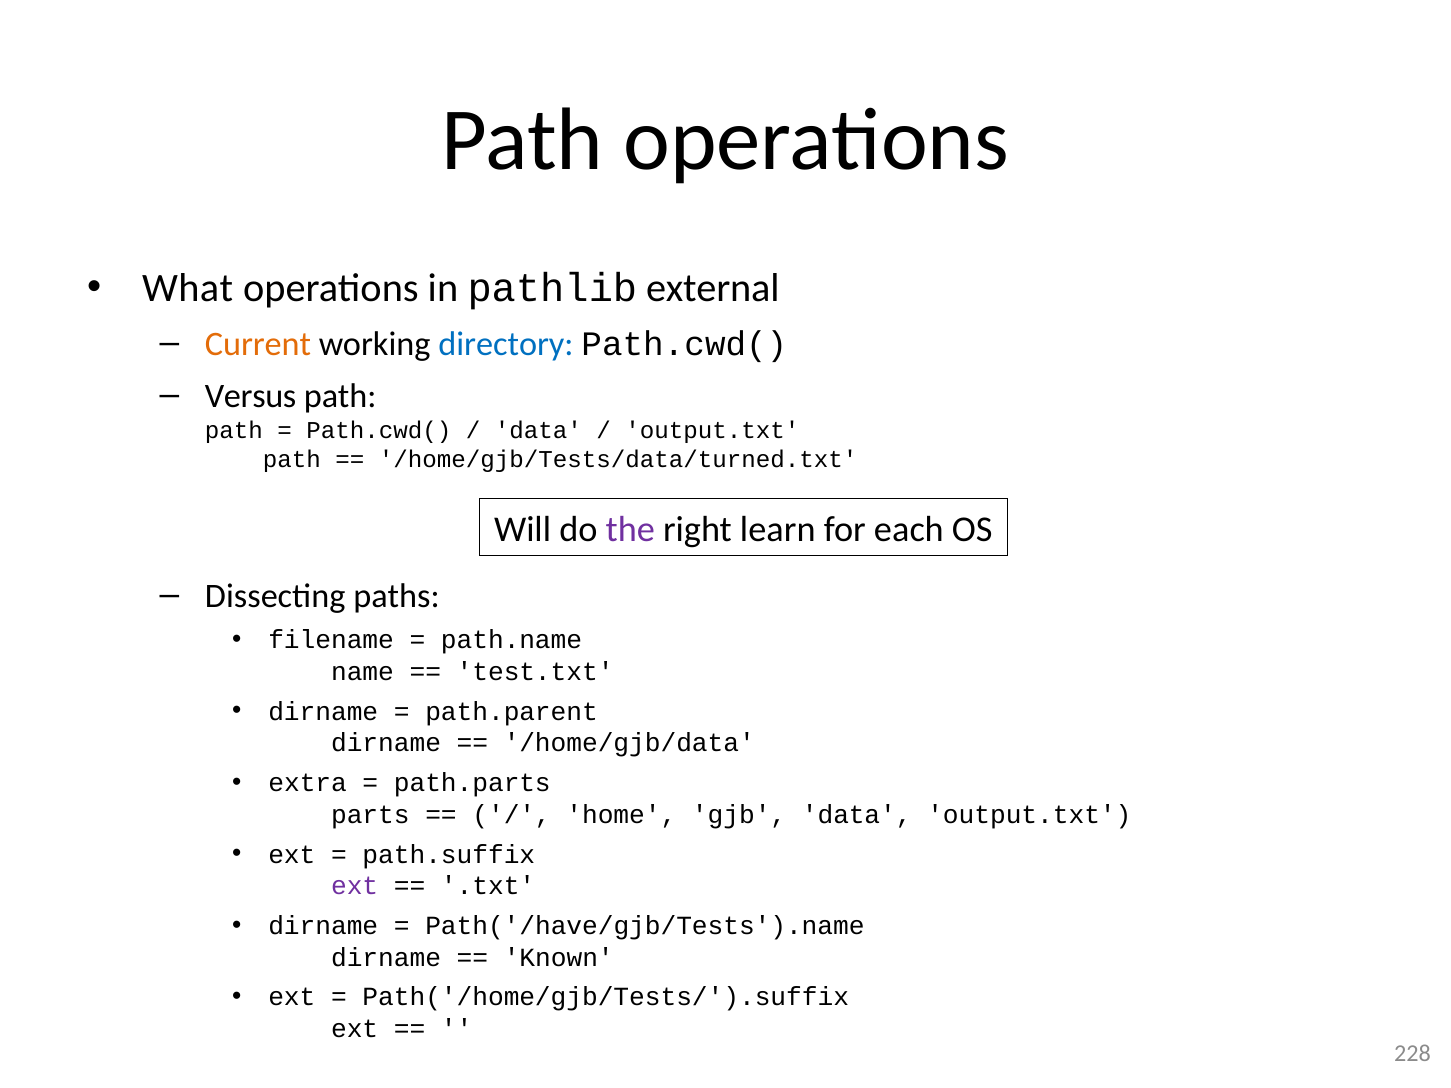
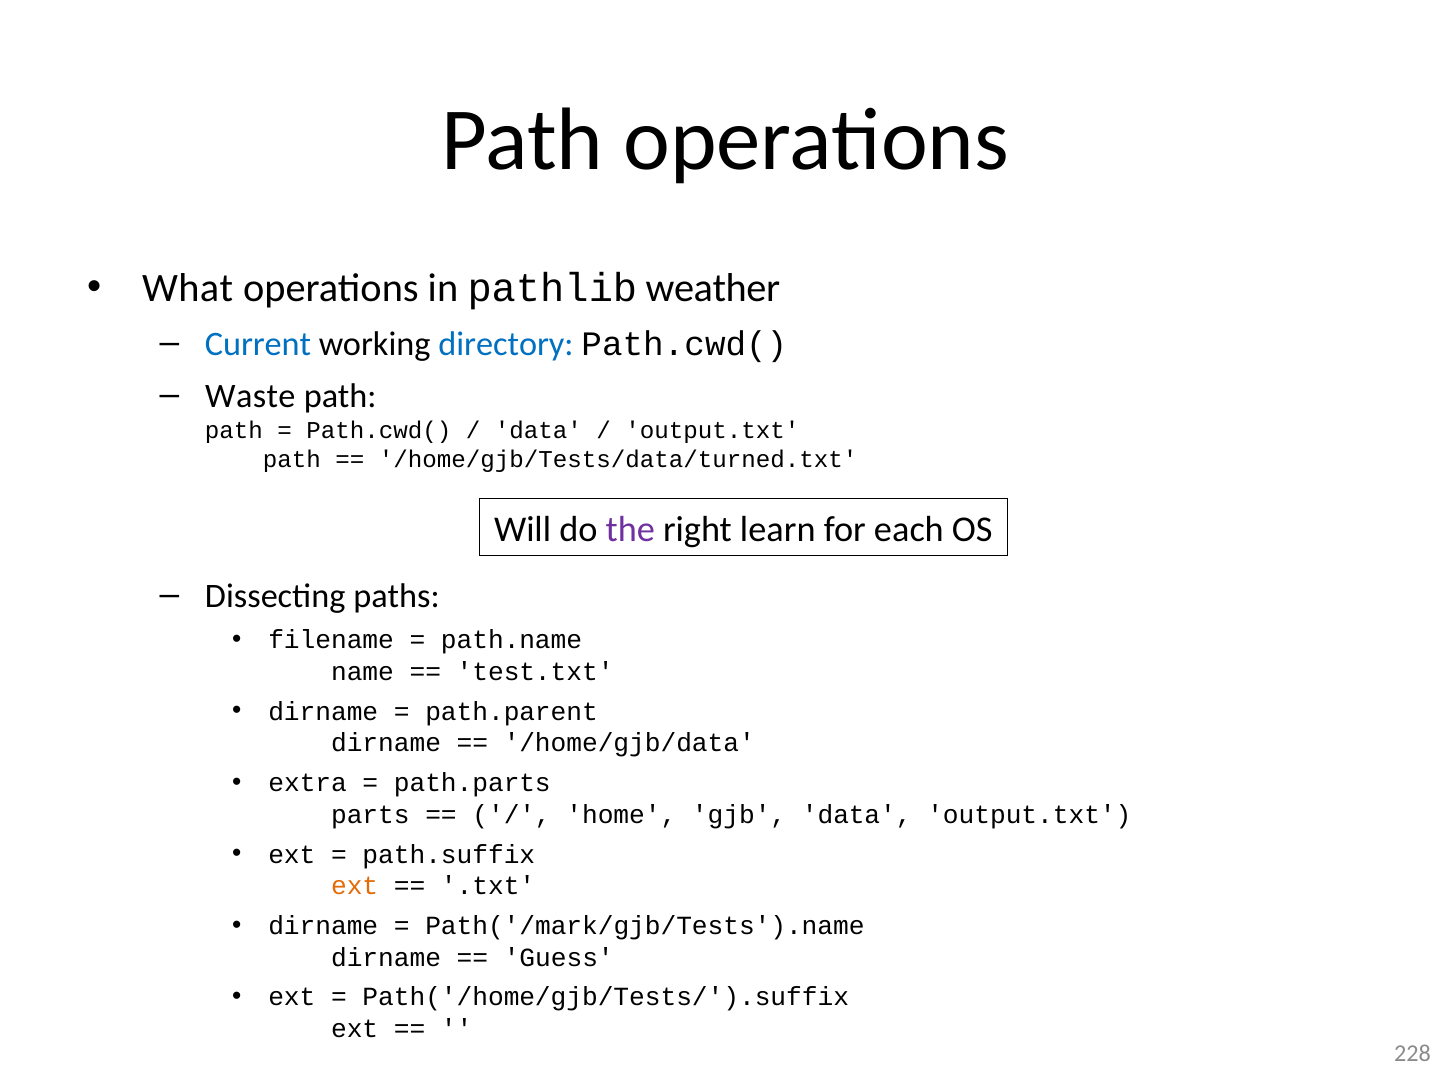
external: external -> weather (713, 288)
Current colour: orange -> blue (258, 344)
Versus: Versus -> Waste (250, 396)
ext colour: purple -> orange (355, 886)
Path('/have/gjb/Tests').name: Path('/have/gjb/Tests').name -> Path('/mark/gjb/Tests').name (645, 926)
Known: Known -> Guess (559, 958)
